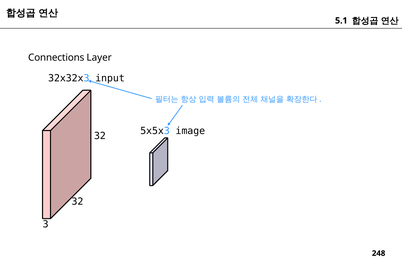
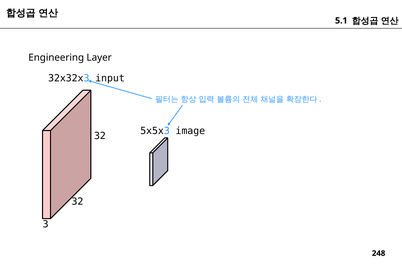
Connections: Connections -> Engineering (56, 58)
